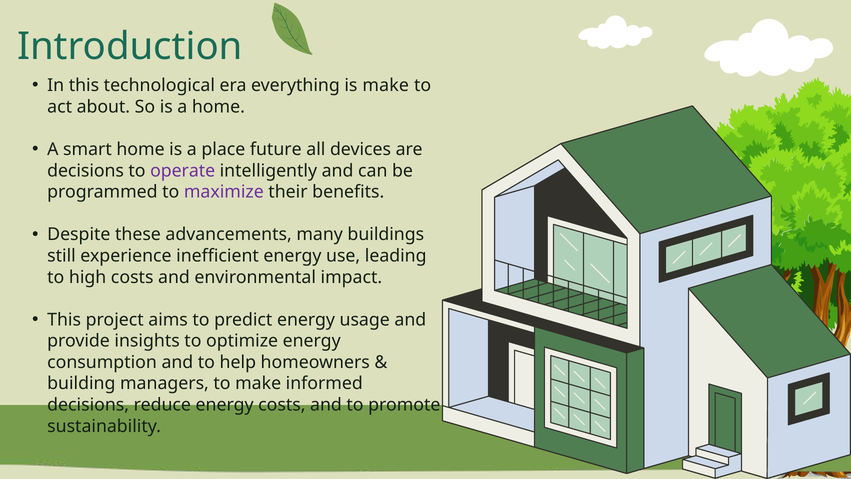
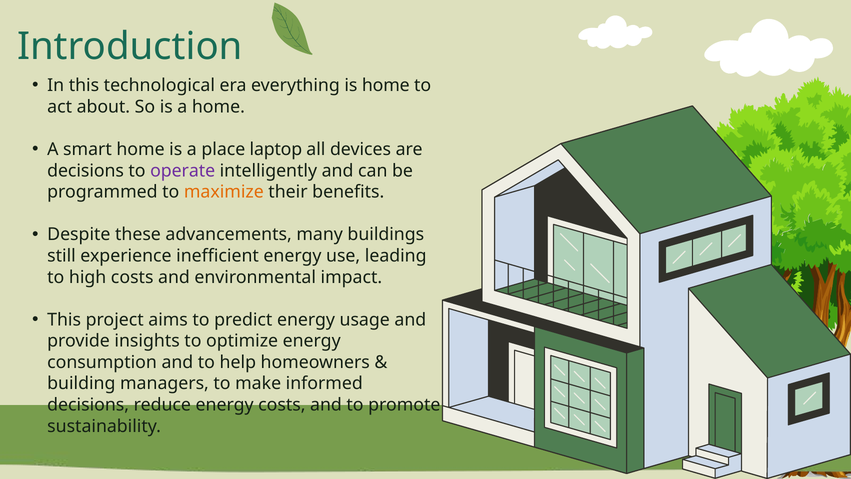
is make: make -> home (386, 86)
future: future -> laptop (276, 149)
maximize colour: purple -> orange (224, 192)
